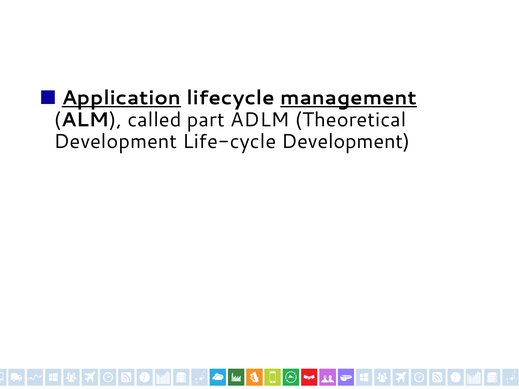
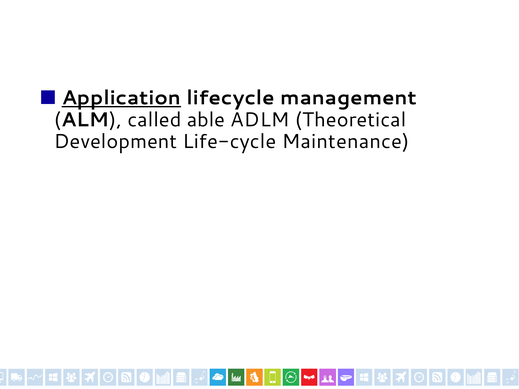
management underline: present -> none (349, 98)
part: part -> able (206, 120)
Life-cycle Development: Development -> Maintenance (346, 142)
